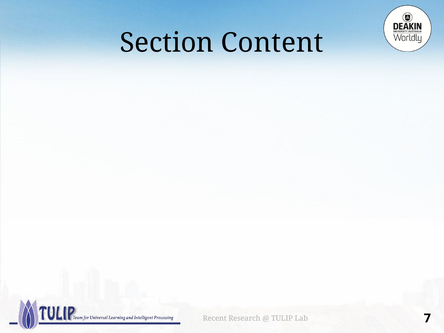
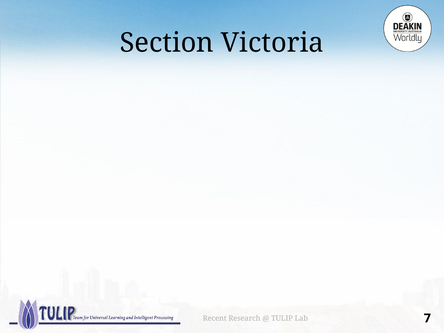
Content: Content -> Victoria (272, 43)
